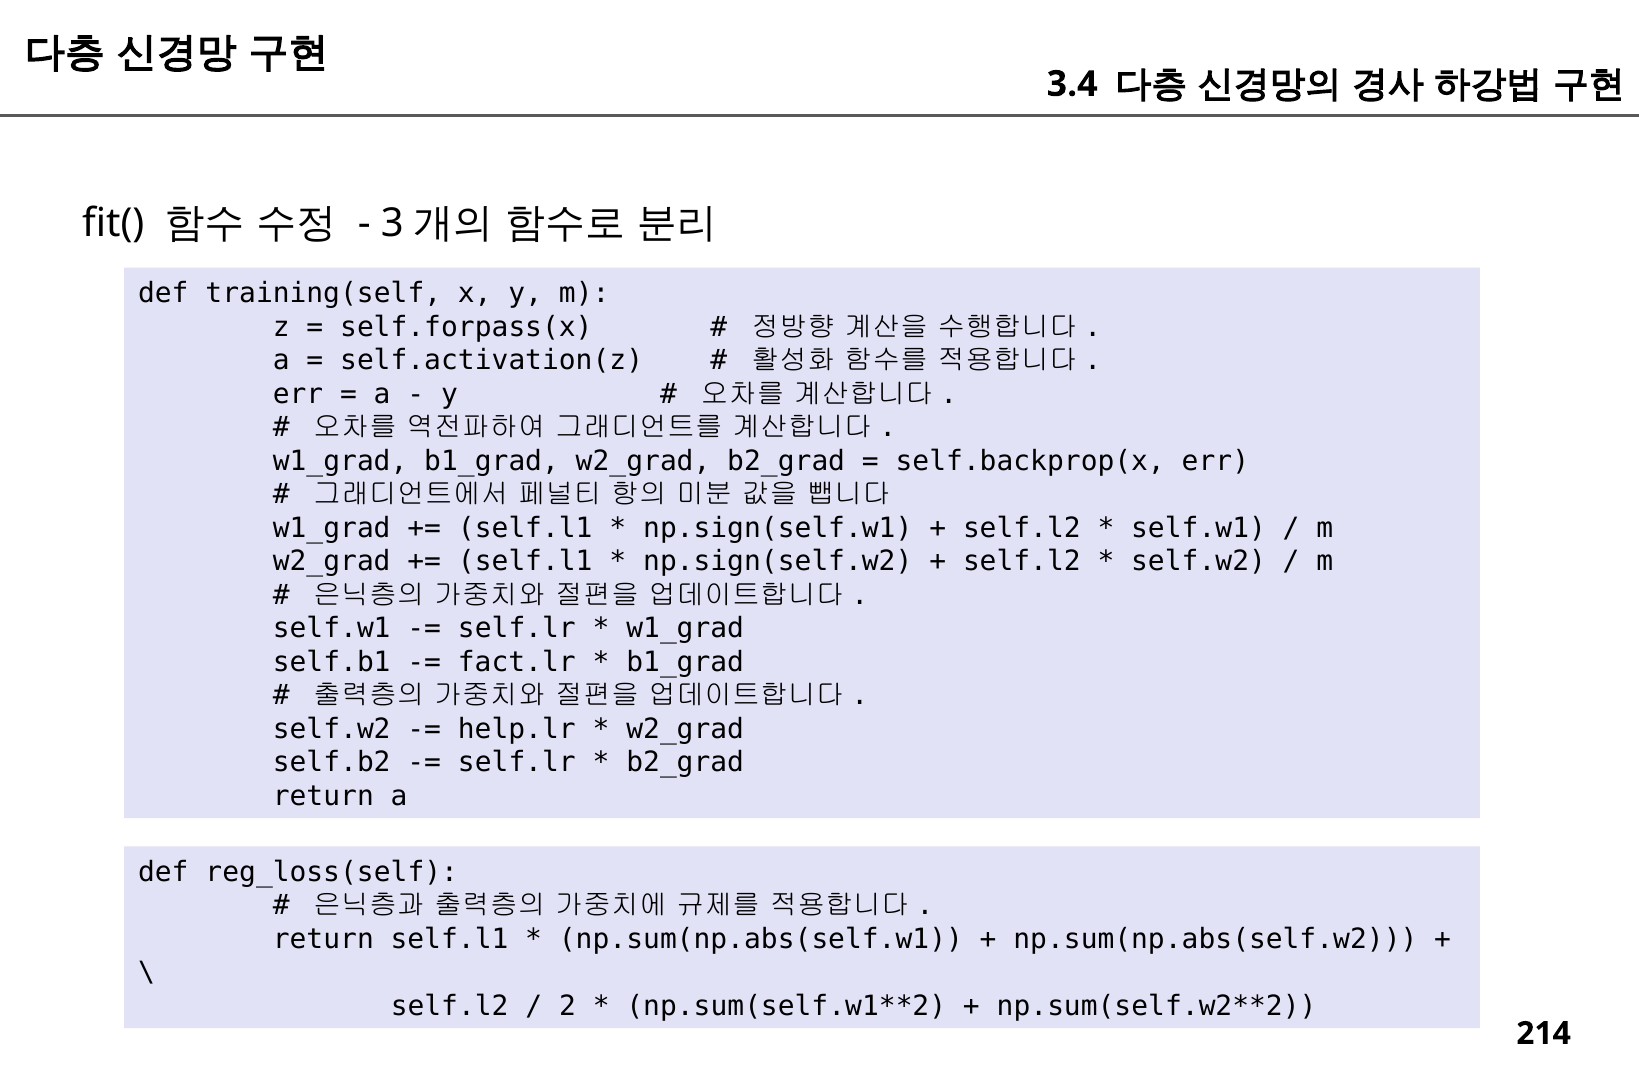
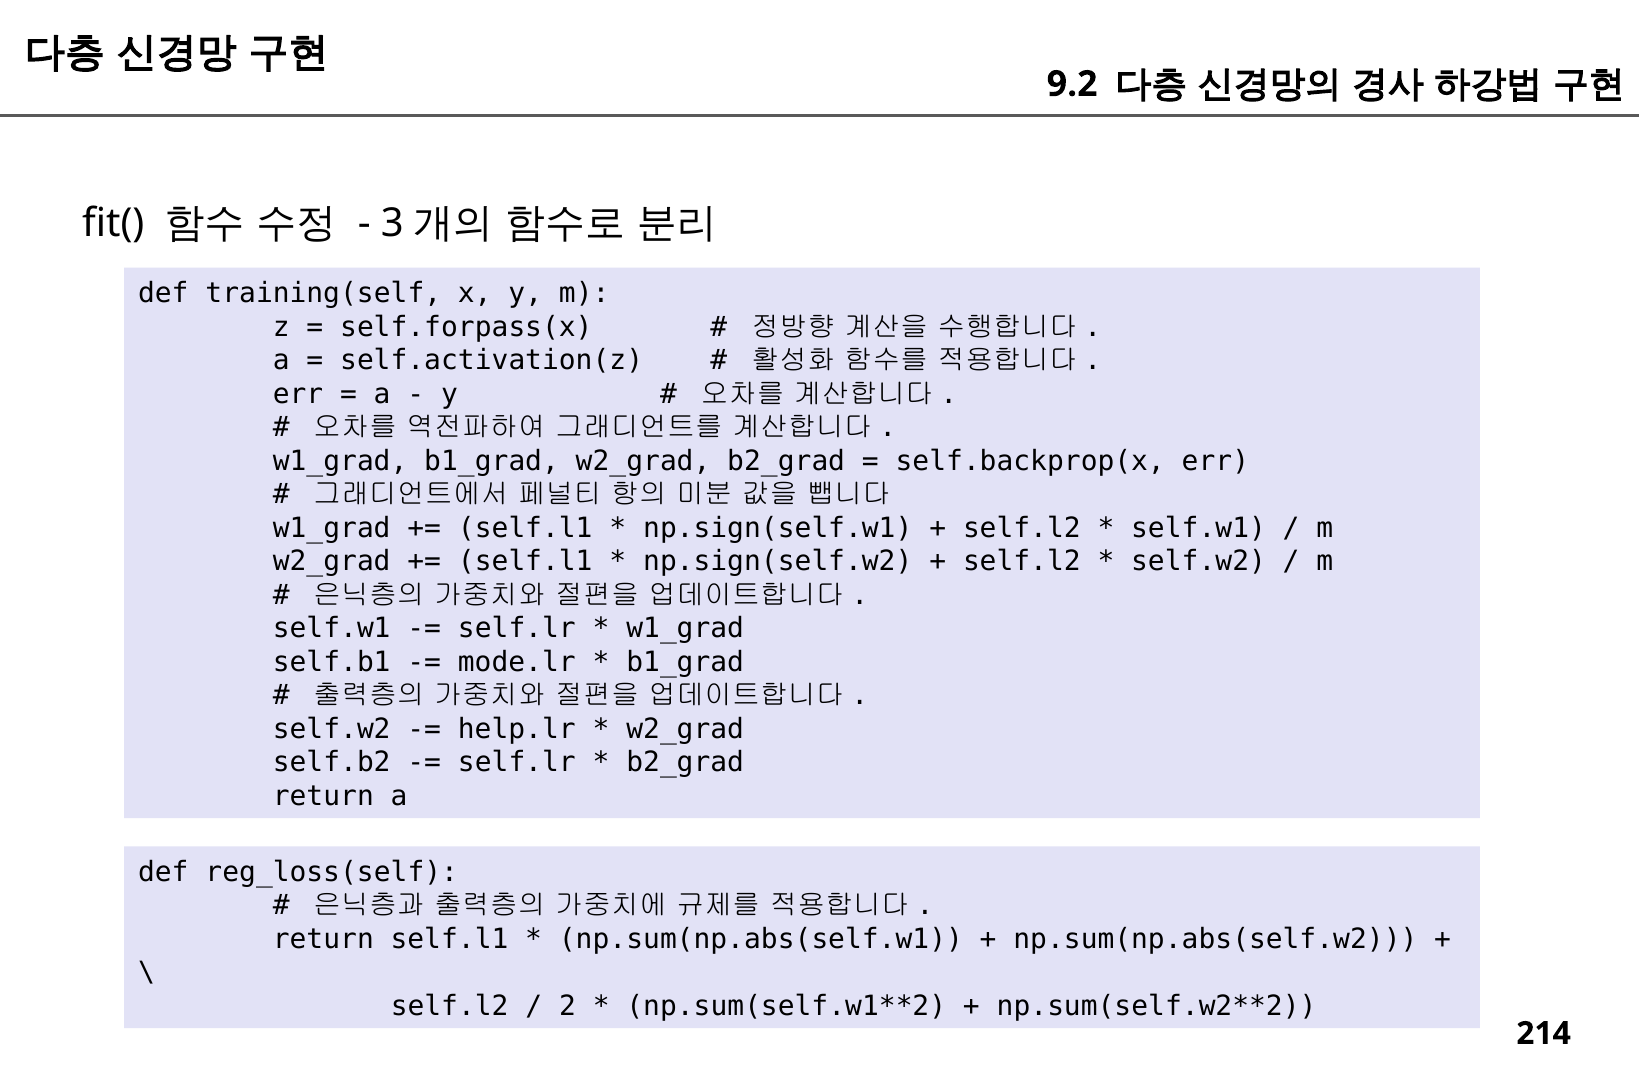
3.4: 3.4 -> 9.2 (1072, 84)
fact.lr: fact.lr -> mode.lr (517, 662)
